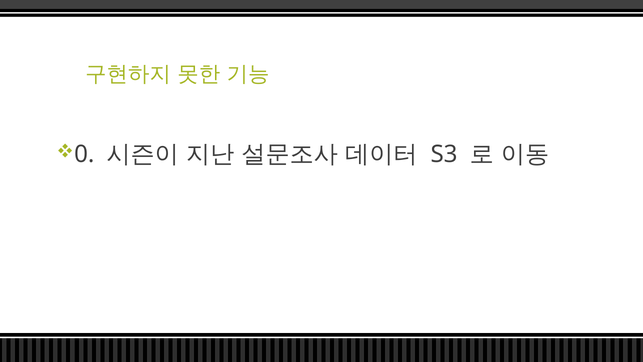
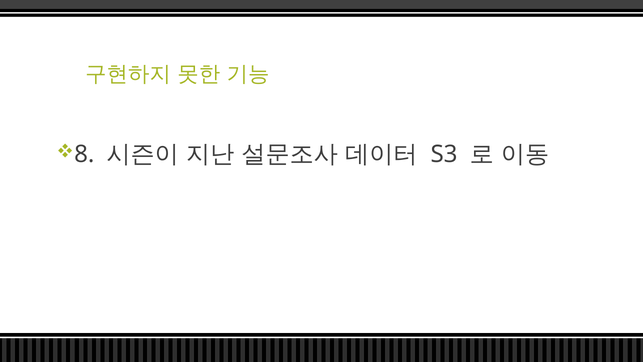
0: 0 -> 8 (84, 154)
